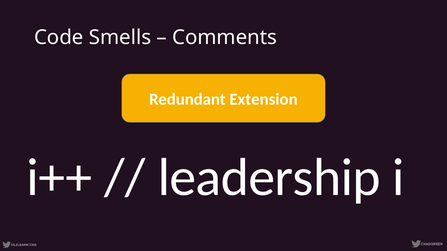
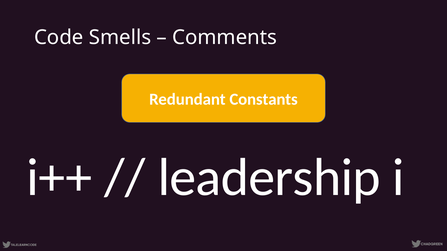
Extension: Extension -> Constants (264, 100)
